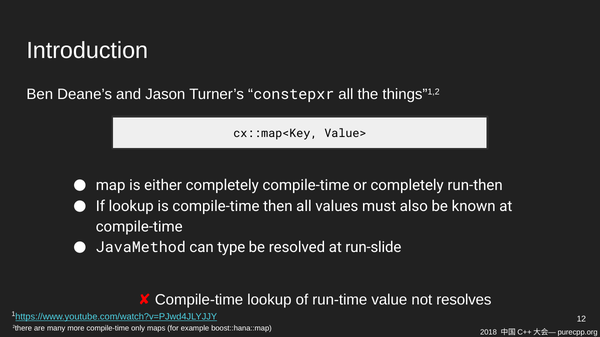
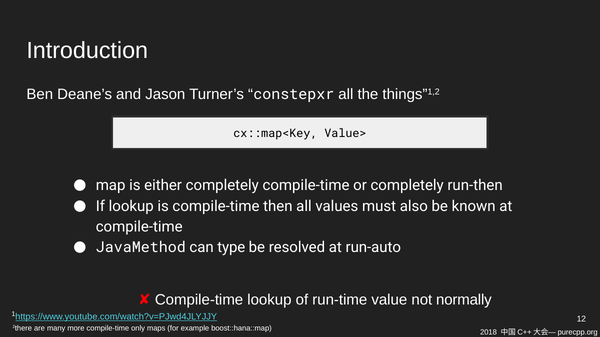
run-slide: run-slide -> run-auto (373, 248)
resolves: resolves -> normally (464, 300)
